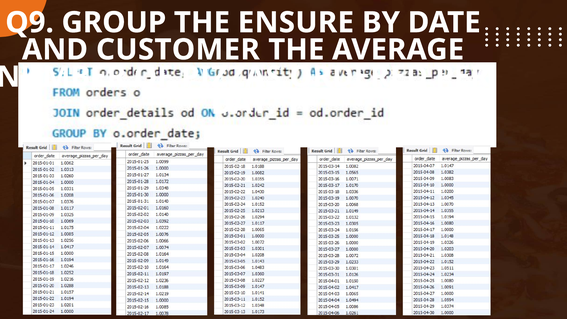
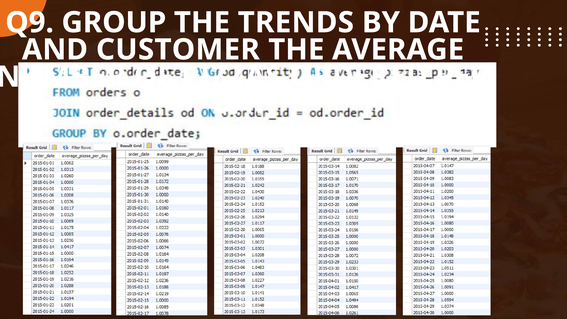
ENSURE: ENSURE -> TRENDS (296, 23)
